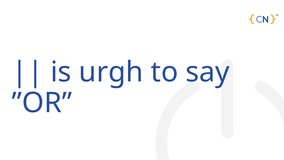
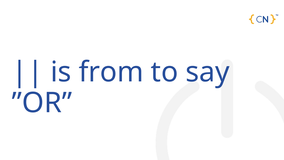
urgh: urgh -> from (111, 72)
